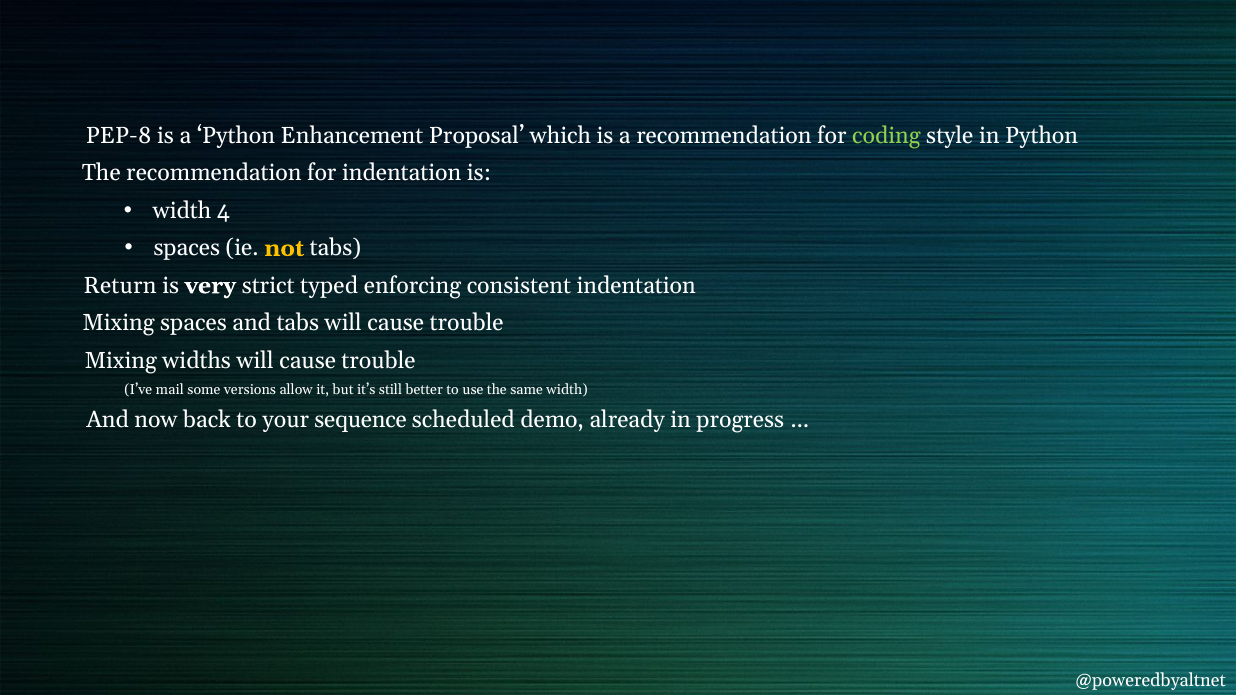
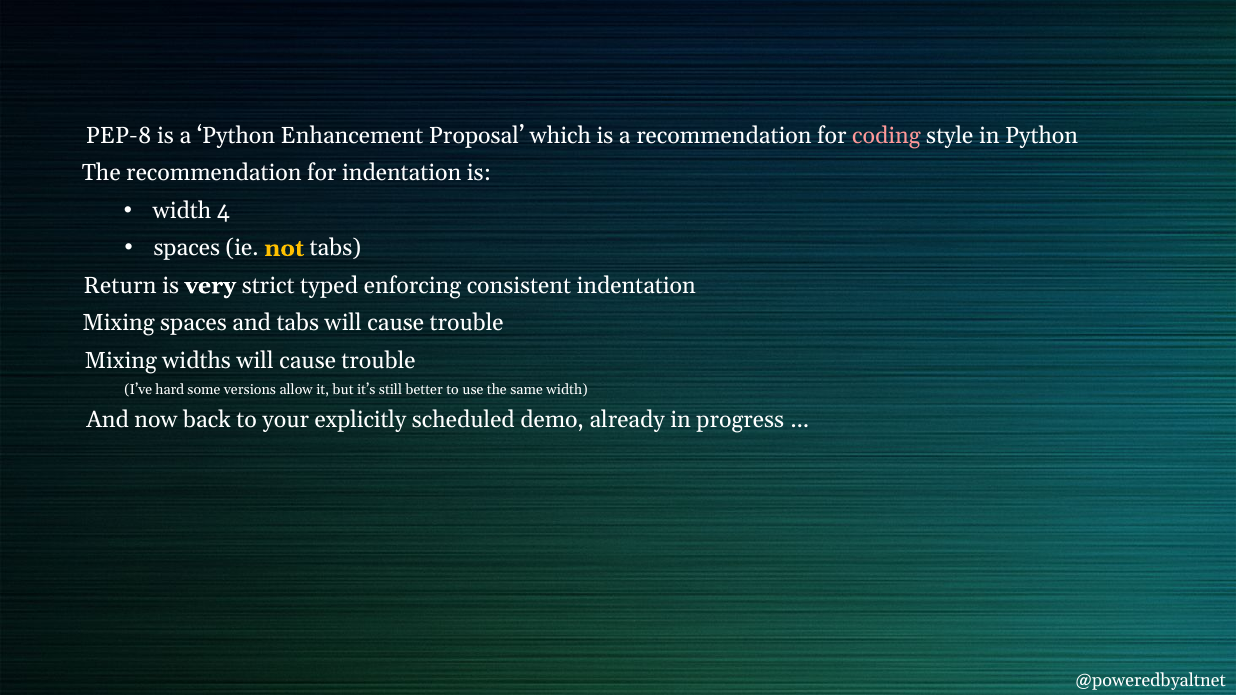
coding colour: light green -> pink (886, 136)
mail: mail -> hard (170, 390)
sequence: sequence -> explicitly (361, 420)
